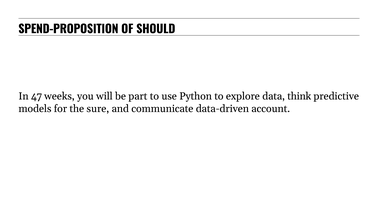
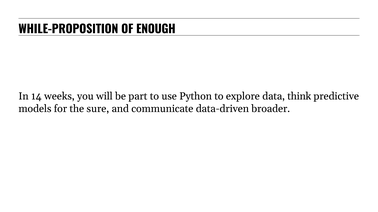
SPEND-PROPOSITION: SPEND-PROPOSITION -> WHILE-PROPOSITION (68, 29)
SHOULD: SHOULD -> ENOUGH (156, 29)
47: 47 -> 14 (36, 96)
account: account -> broader (271, 109)
